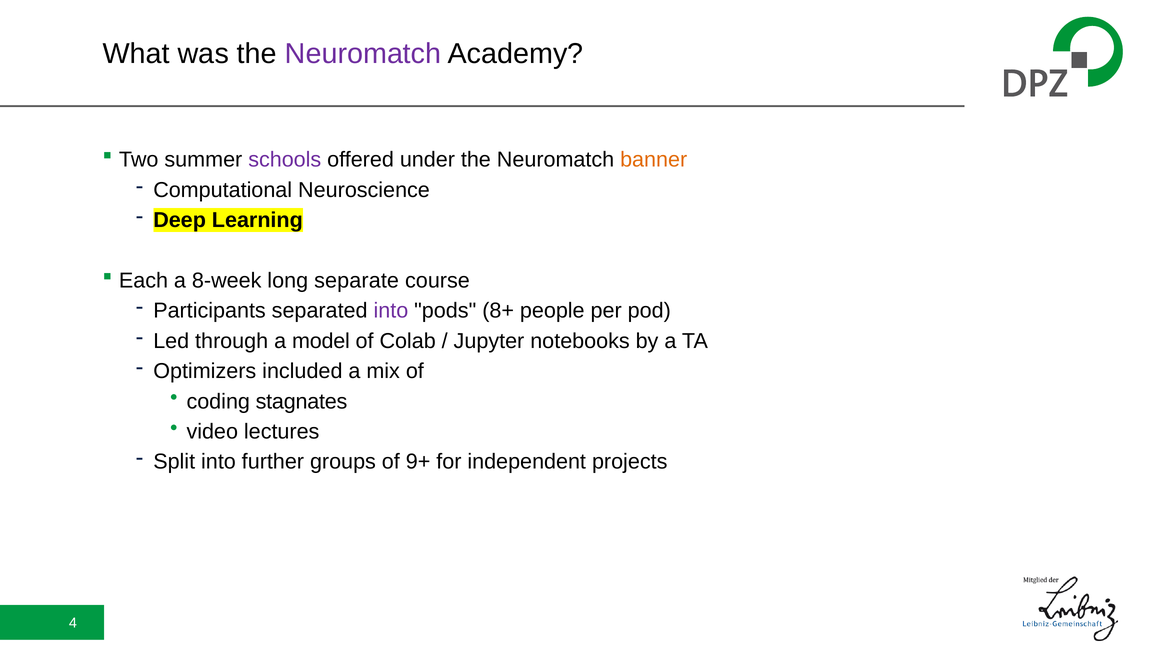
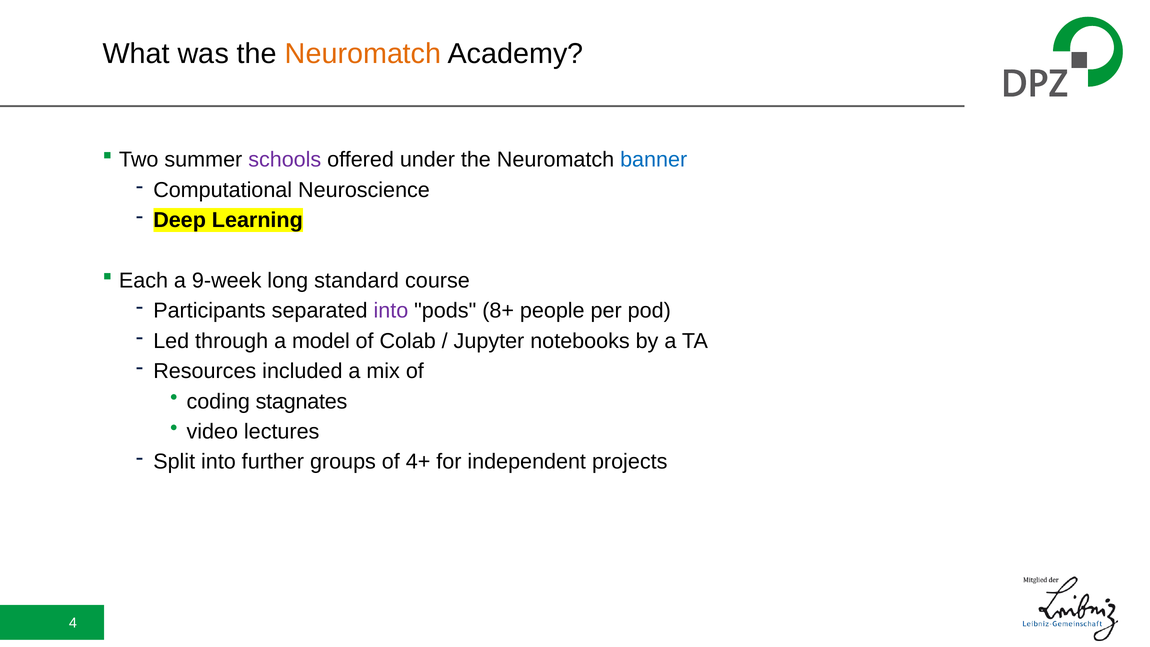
Neuromatch colour: purple -> orange (363, 54)
banner colour: orange -> blue (654, 160)
8-week: 8-week -> 9-week (227, 281)
separate: separate -> standard (357, 281)
Optimizers: Optimizers -> Resources (205, 371)
9+: 9+ -> 4+ (418, 462)
